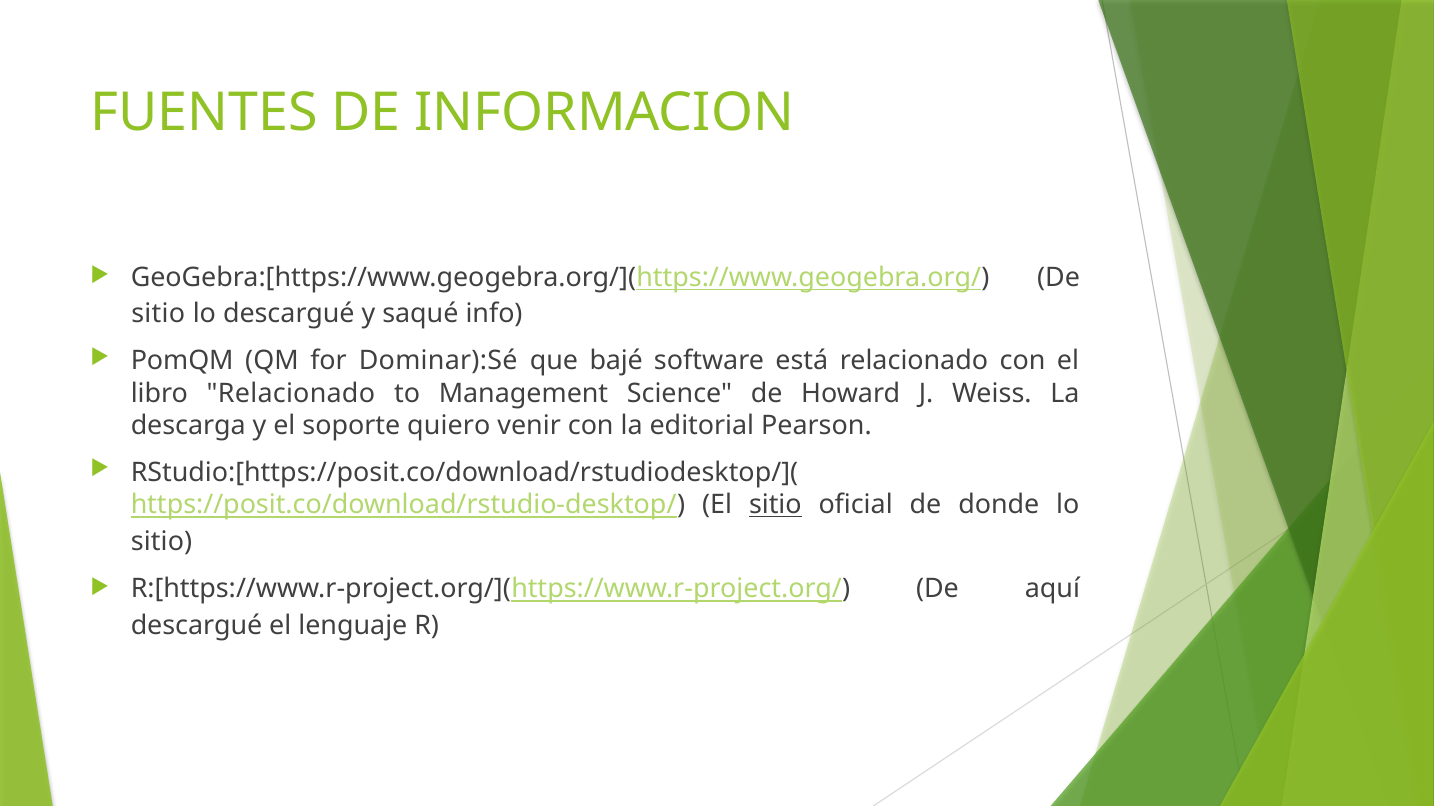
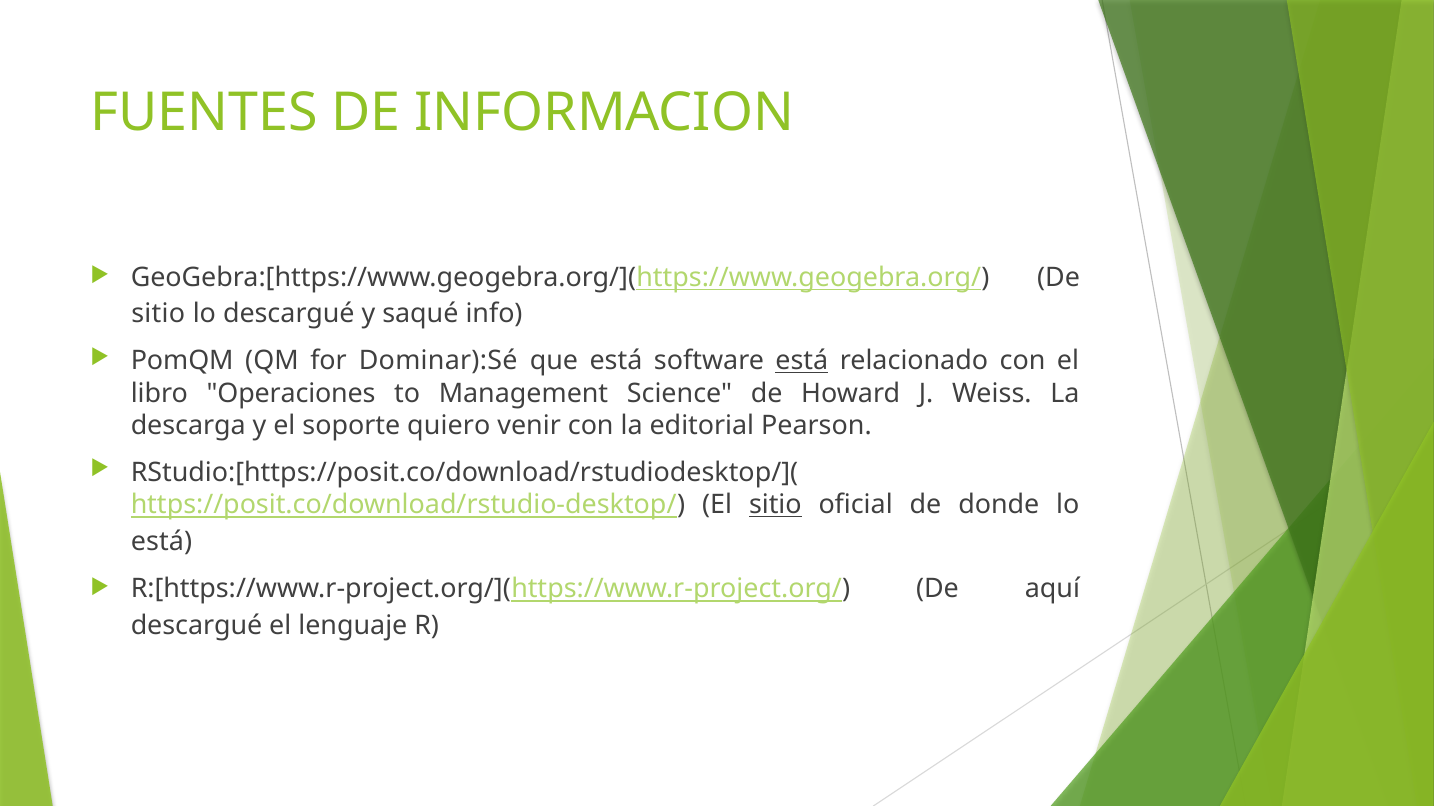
que bajé: bajé -> está (616, 361)
está underline: none -> present (802, 361)
libro Relacionado: Relacionado -> Operaciones (291, 394)
sitio: sitio -> está (162, 542)
